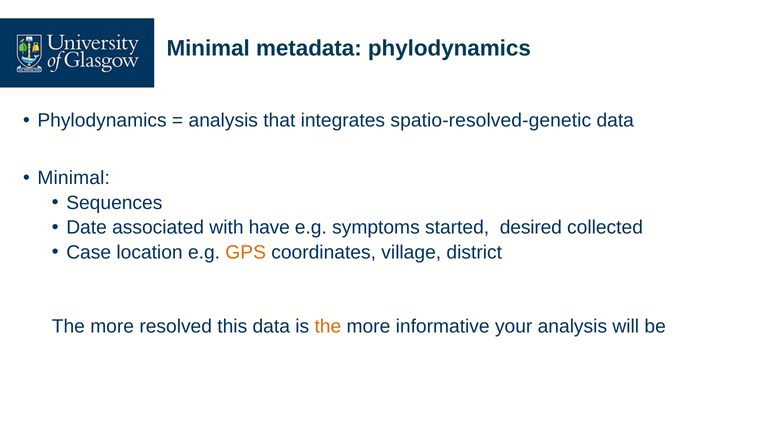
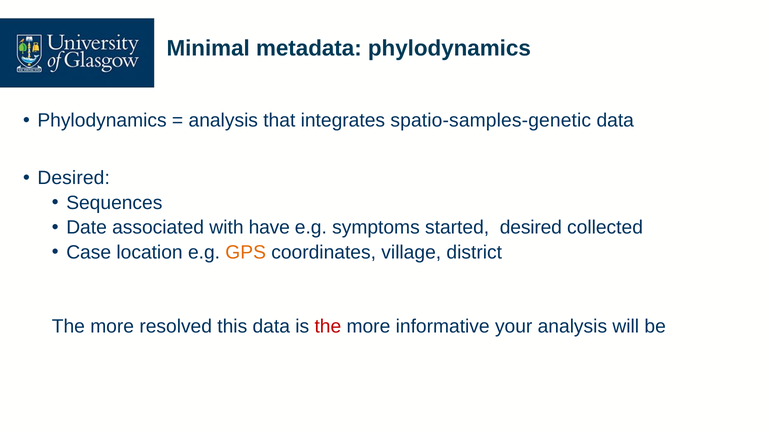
spatio-resolved-genetic: spatio-resolved-genetic -> spatio-samples-genetic (491, 121)
Minimal: Minimal -> Desired (74, 178)
the colour: orange -> red (328, 327)
